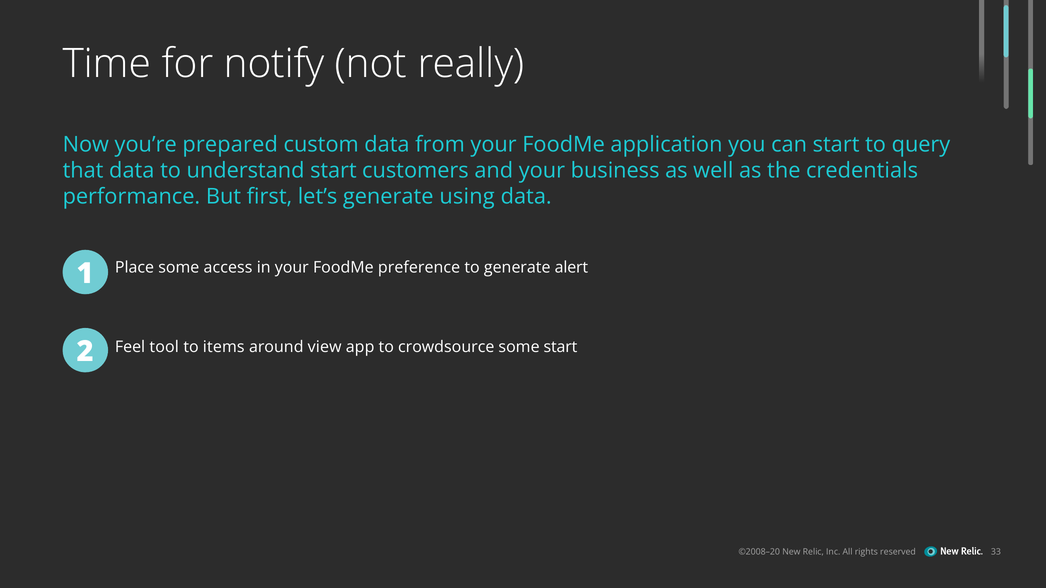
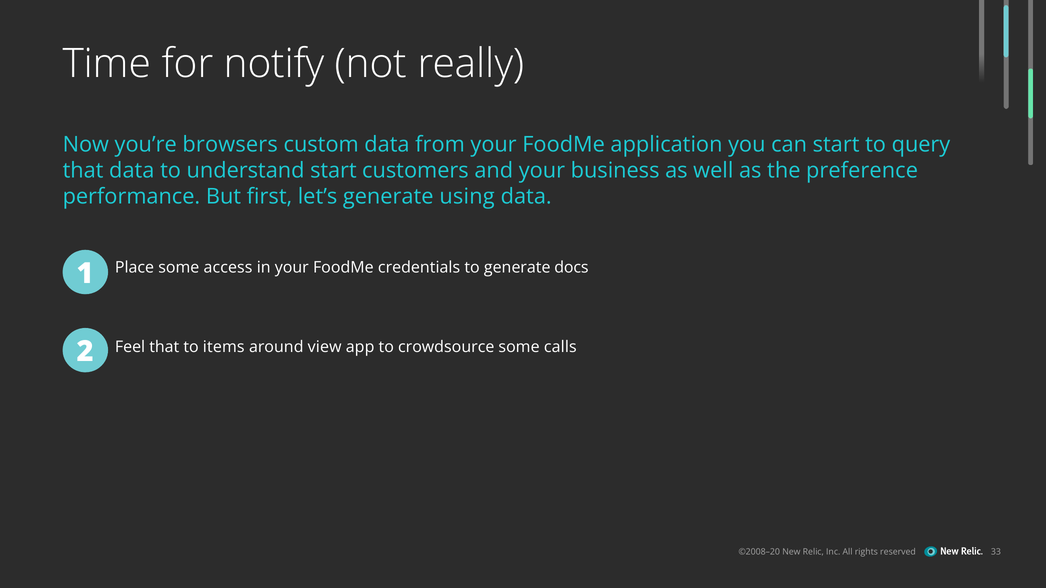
prepared: prepared -> browsers (230, 144)
credentials: credentials -> preference (862, 171)
preference: preference -> credentials (419, 267)
alert: alert -> docs (571, 267)
Feel tool: tool -> that (164, 347)
some start: start -> calls (560, 347)
